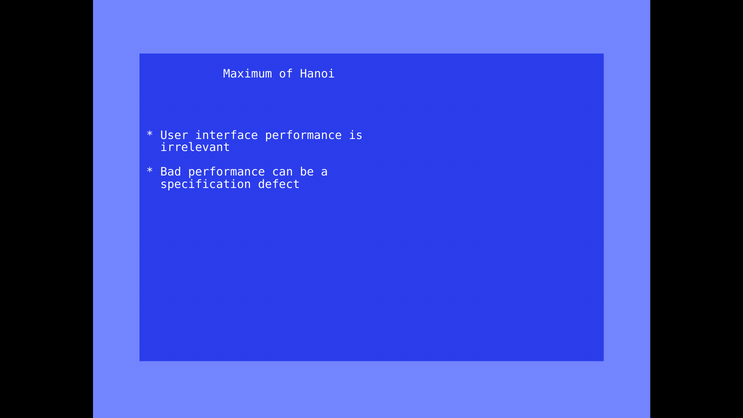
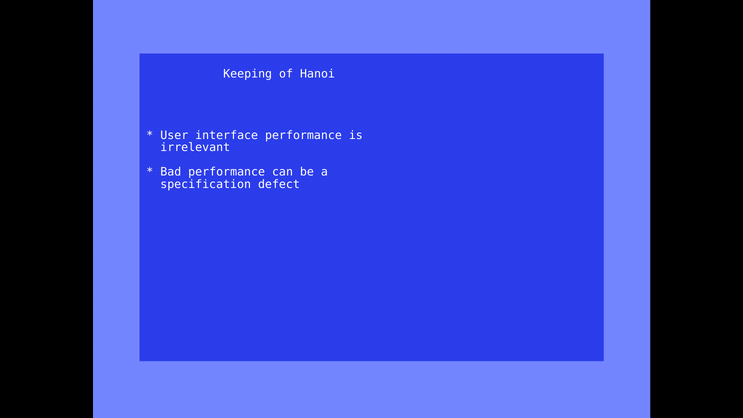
Maximum: Maximum -> Keeping (248, 74)
